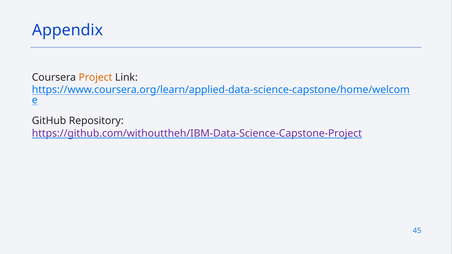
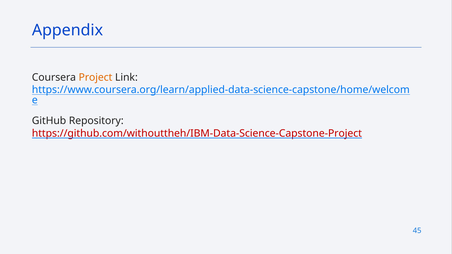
https://github.com/withouttheh/IBM-Data-Science-Capstone-Project colour: purple -> red (197, 133)
